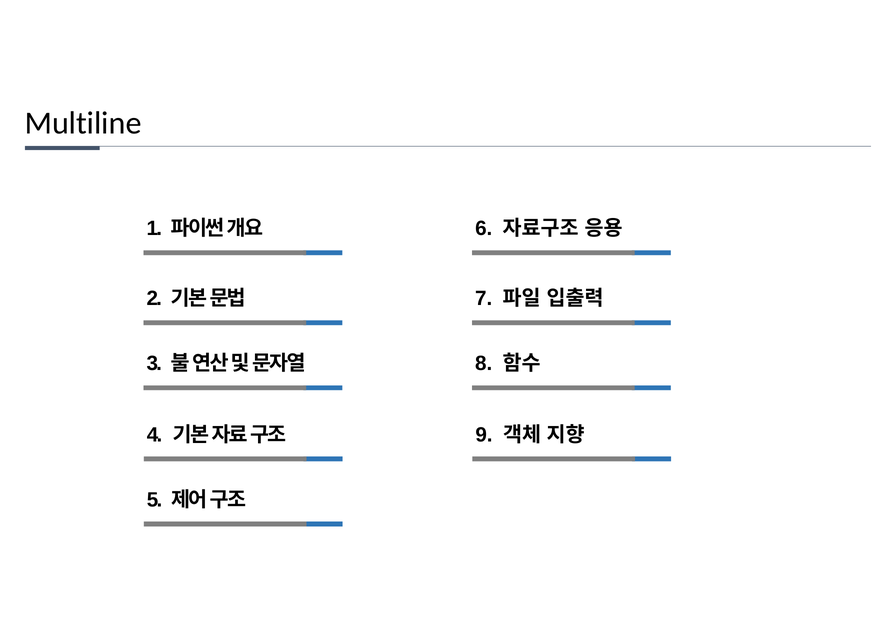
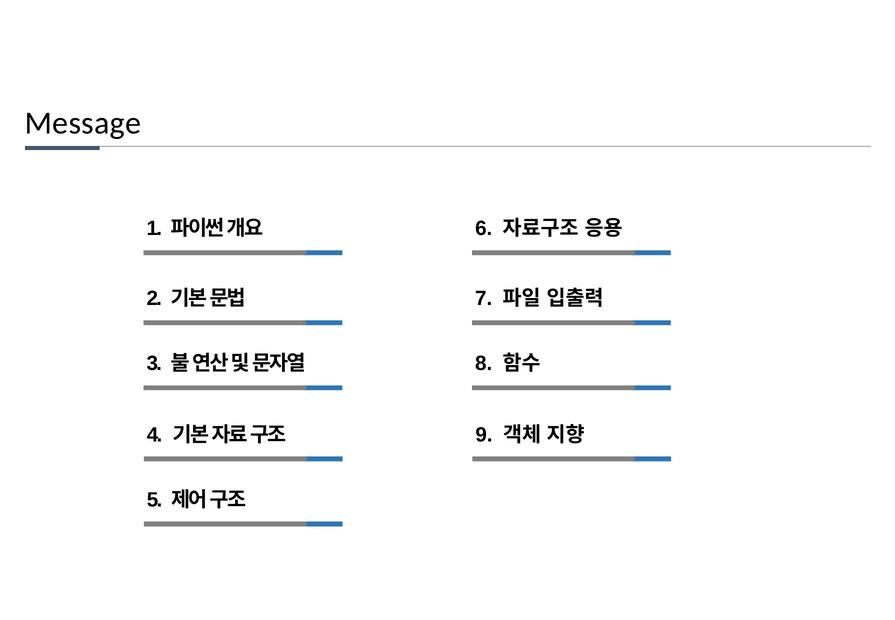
Multiline: Multiline -> Message (83, 123)
